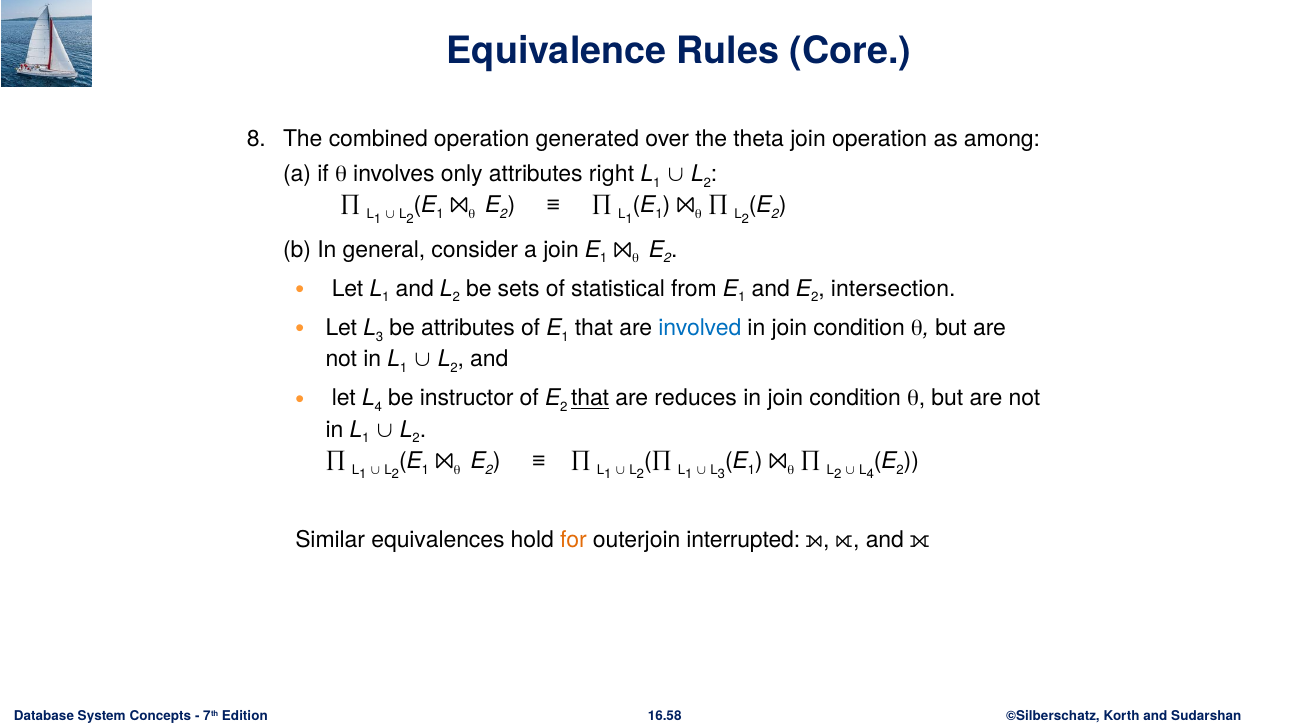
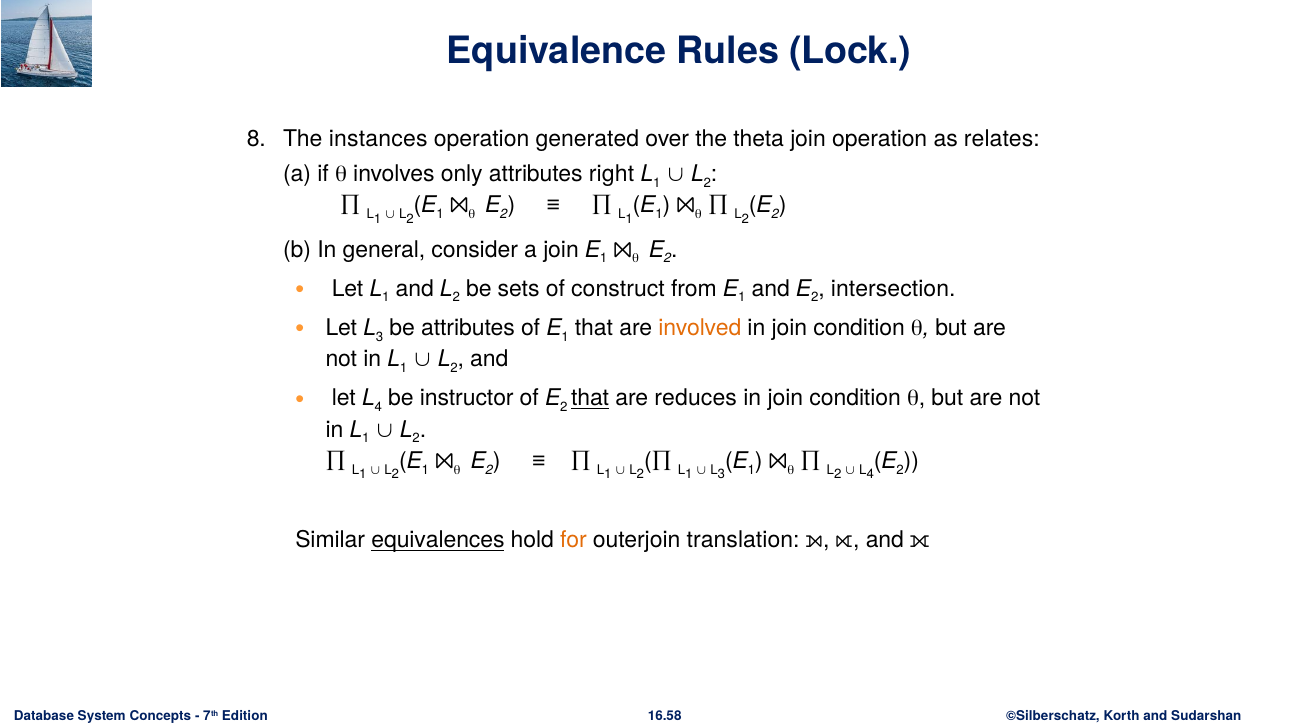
Core: Core -> Lock (851, 51)
combined: combined -> instances (378, 139)
among: among -> relates (1002, 139)
statistical: statistical -> construct (618, 289)
involved colour: blue -> orange (700, 328)
equivalences underline: none -> present (438, 540)
interrupted: interrupted -> translation (743, 540)
